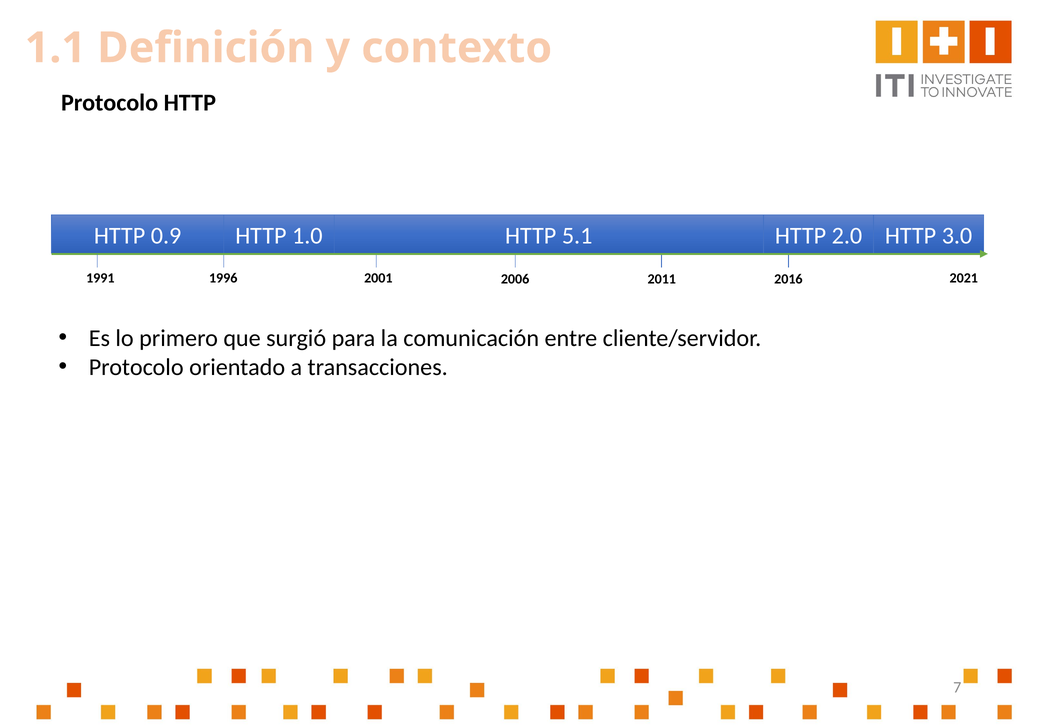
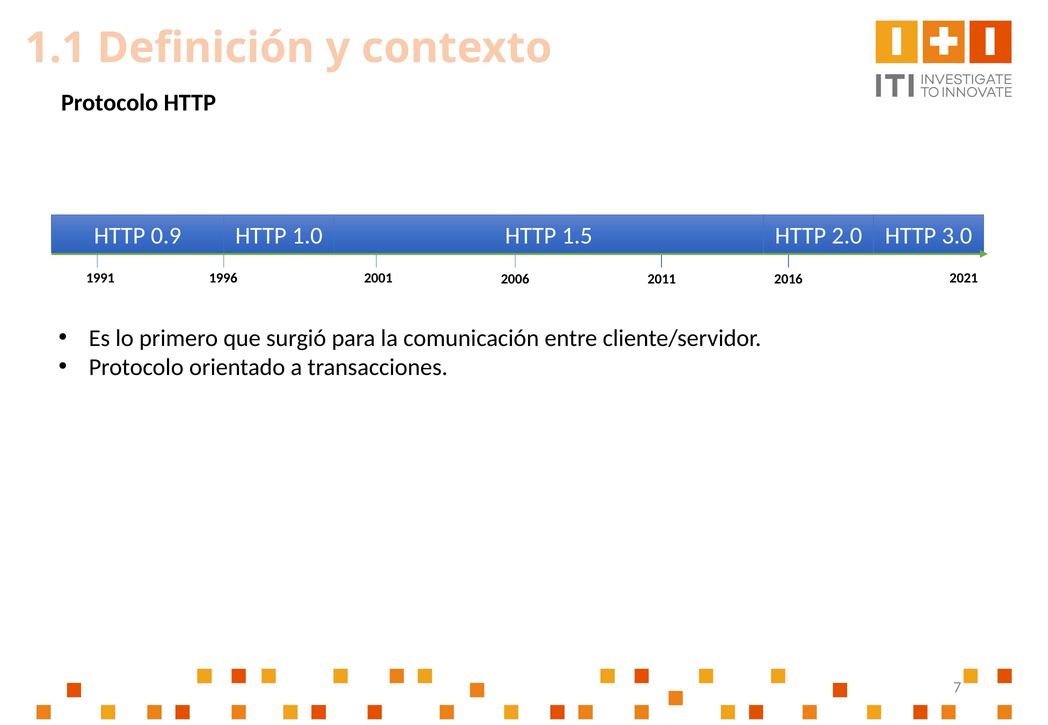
5.1: 5.1 -> 1.5 (577, 236)
